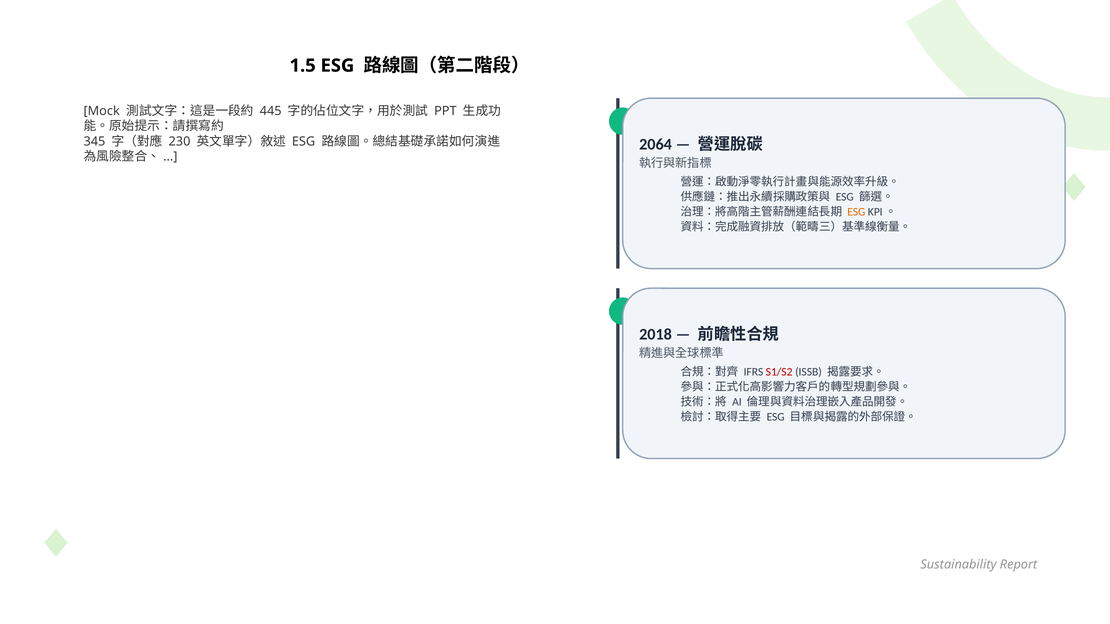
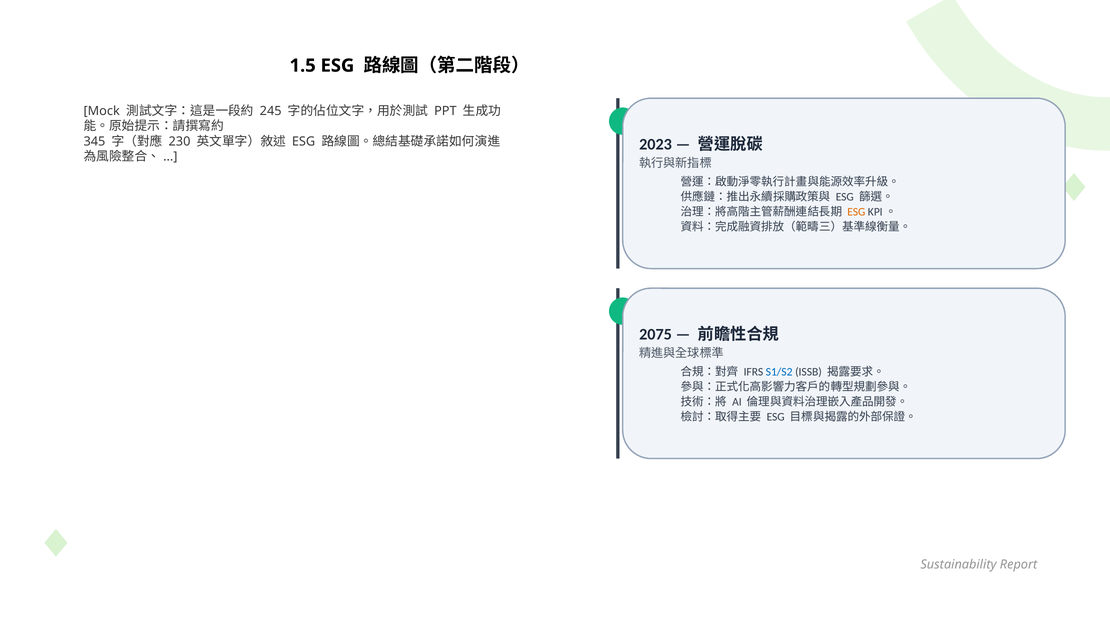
445: 445 -> 245 (271, 111)
2064: 2064 -> 2023 (656, 144)
2018: 2018 -> 2075 (656, 334)
S1/S2 colour: red -> blue (779, 372)
